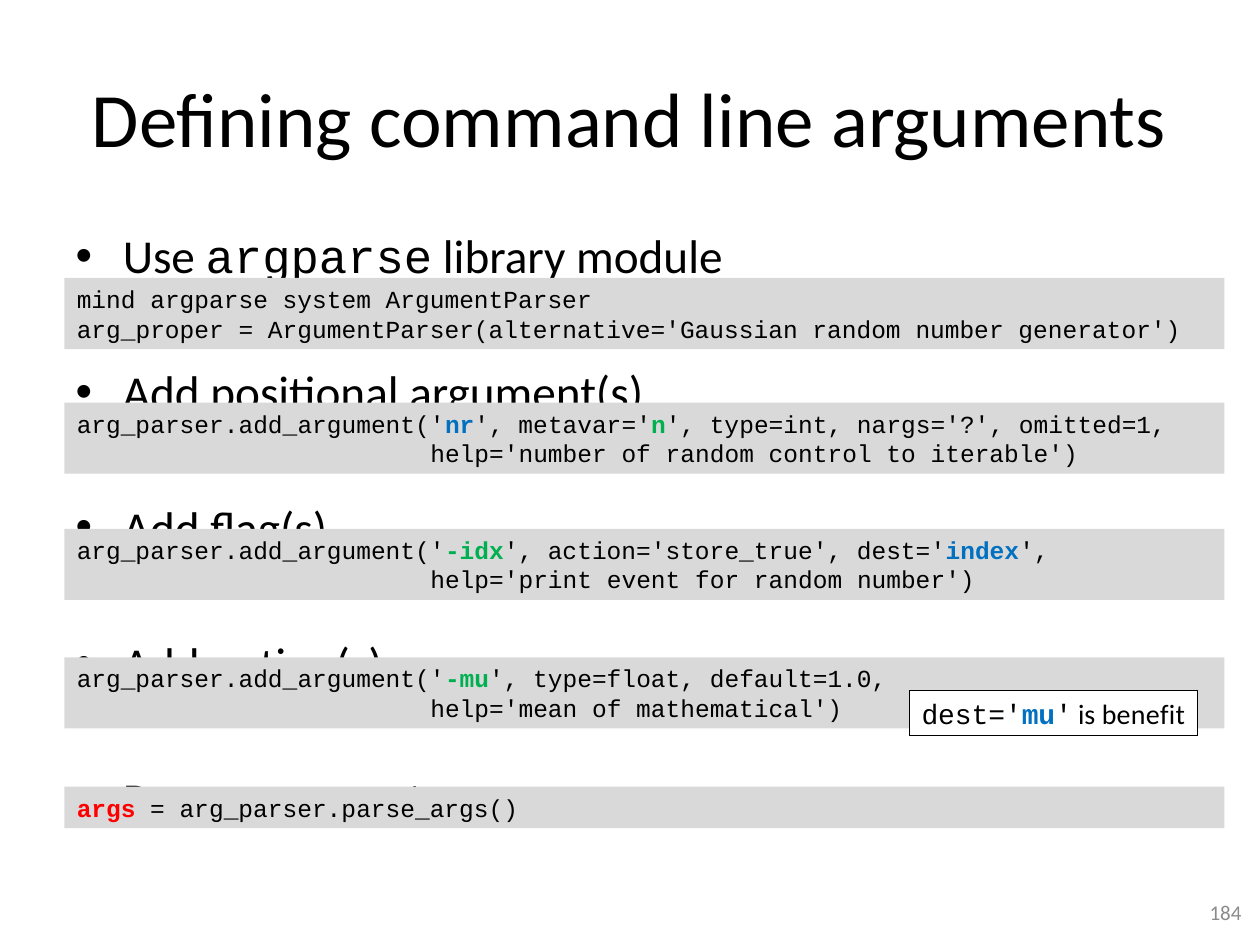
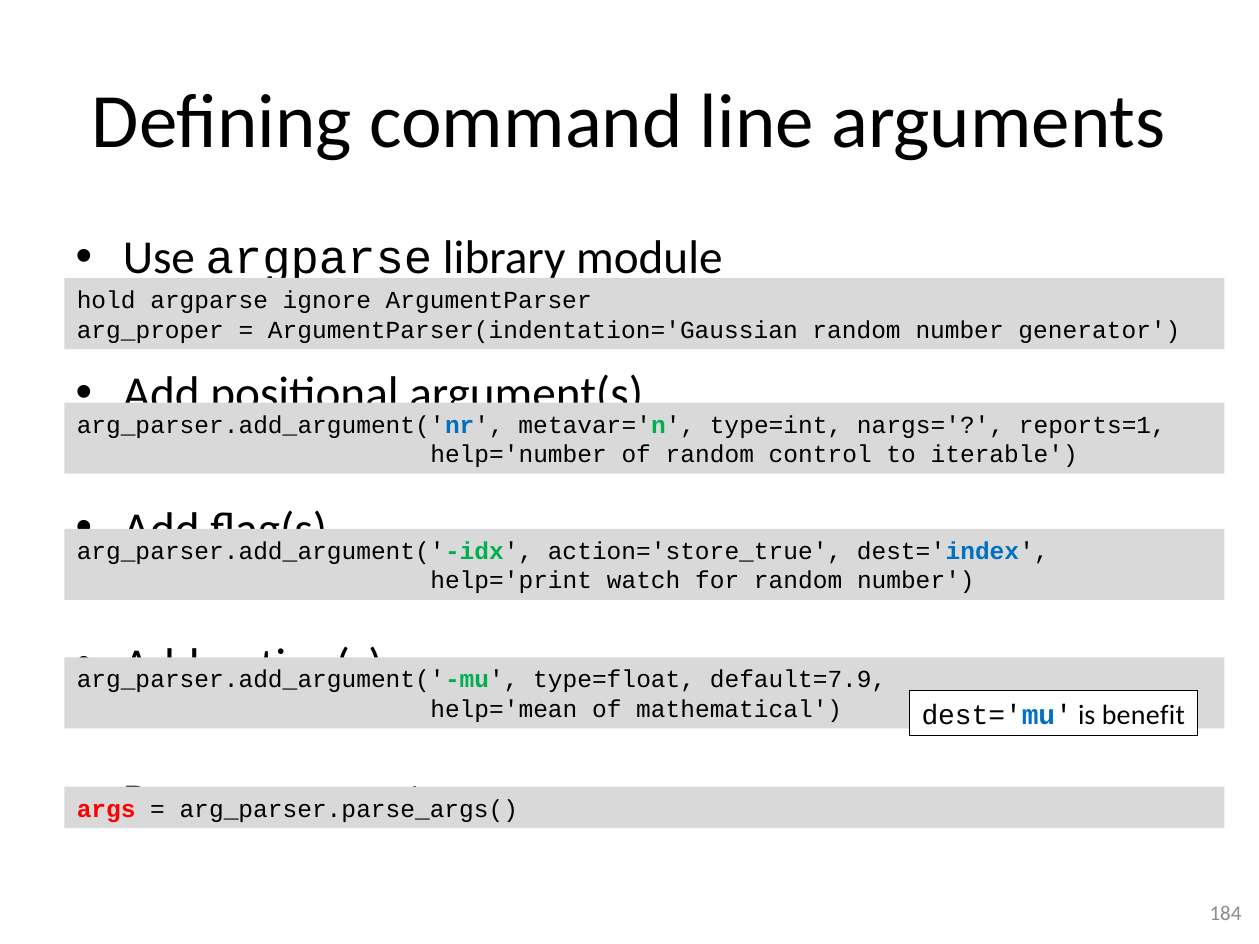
mind: mind -> hold (106, 301)
system: system -> ignore (327, 301)
ArgumentParser(alternative='Gaussian: ArgumentParser(alternative='Gaussian -> ArgumentParser(indentation='Gaussian (533, 330)
omitted=1: omitted=1 -> reports=1 (1092, 425)
event: event -> watch (644, 581)
default=1.0: default=1.0 -> default=7.9 (798, 680)
